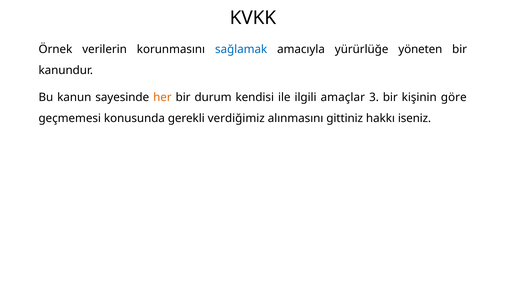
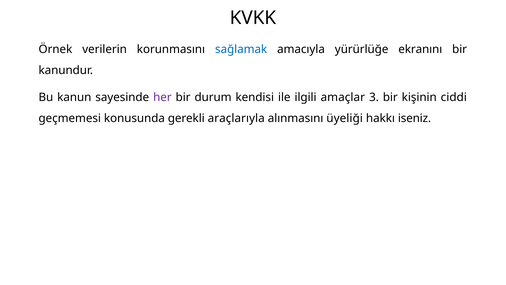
yöneten: yöneten -> ekranını (420, 49)
her colour: orange -> purple (162, 97)
göre: göre -> ciddi (454, 97)
verdiğimiz: verdiğimiz -> araçlarıyla (236, 118)
gittiniz: gittiniz -> üyeliği (345, 118)
